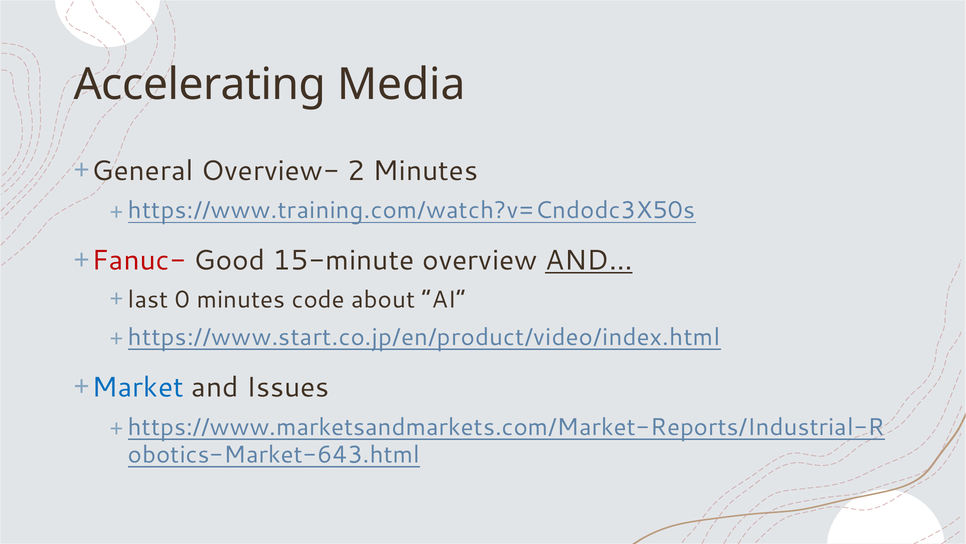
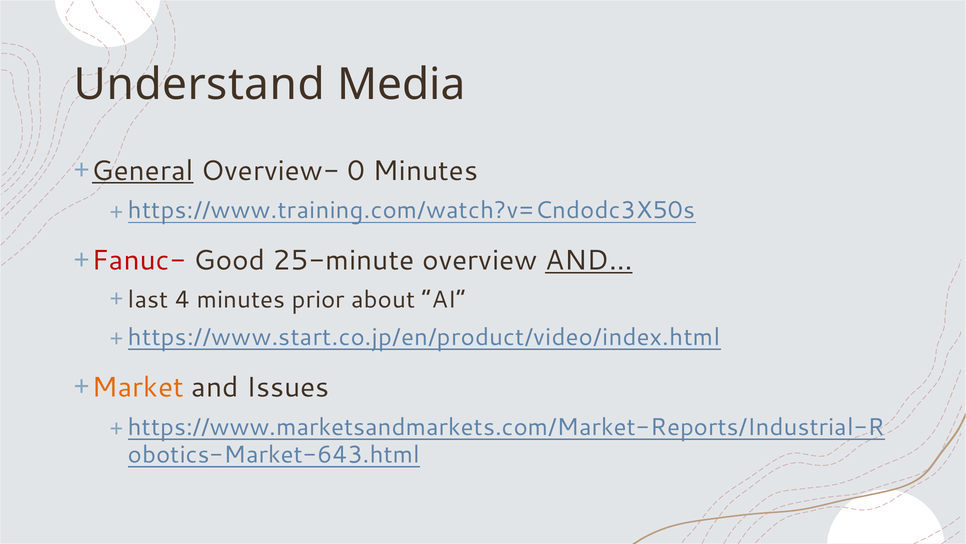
Accelerating: Accelerating -> Understand (199, 85)
General underline: none -> present (143, 171)
2: 2 -> 0 (356, 171)
15-minute: 15-minute -> 25-minute (344, 260)
0: 0 -> 4 (183, 299)
code: code -> prior (318, 299)
Market colour: blue -> orange (138, 387)
